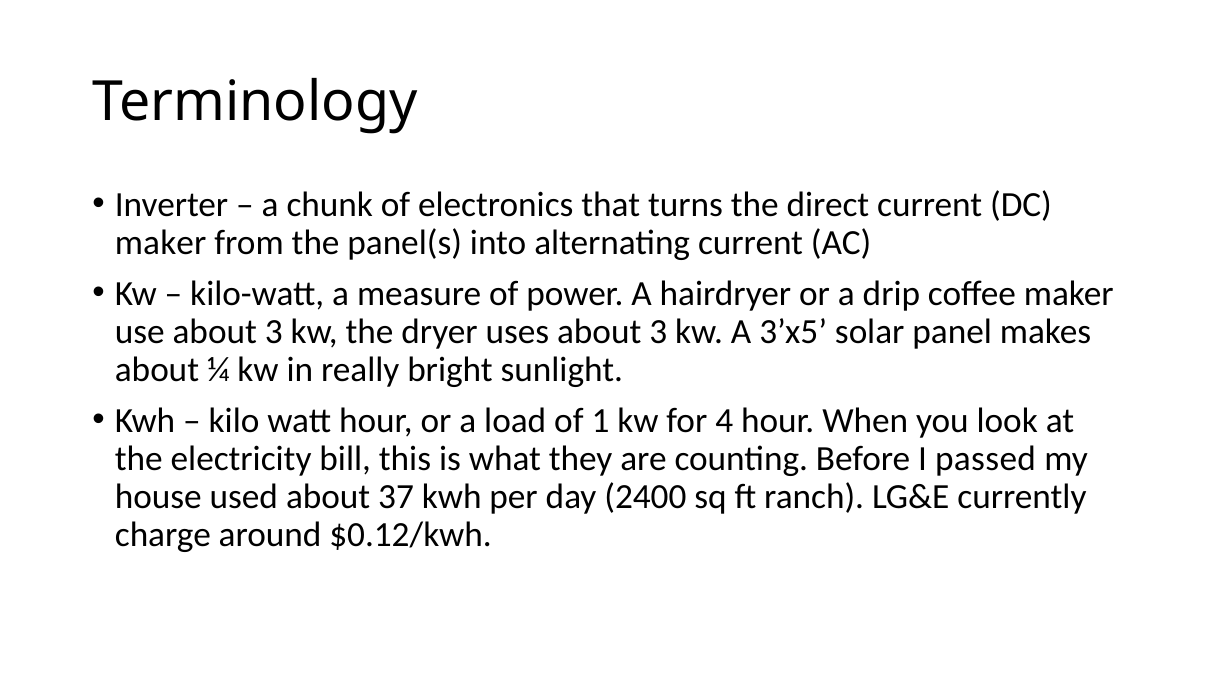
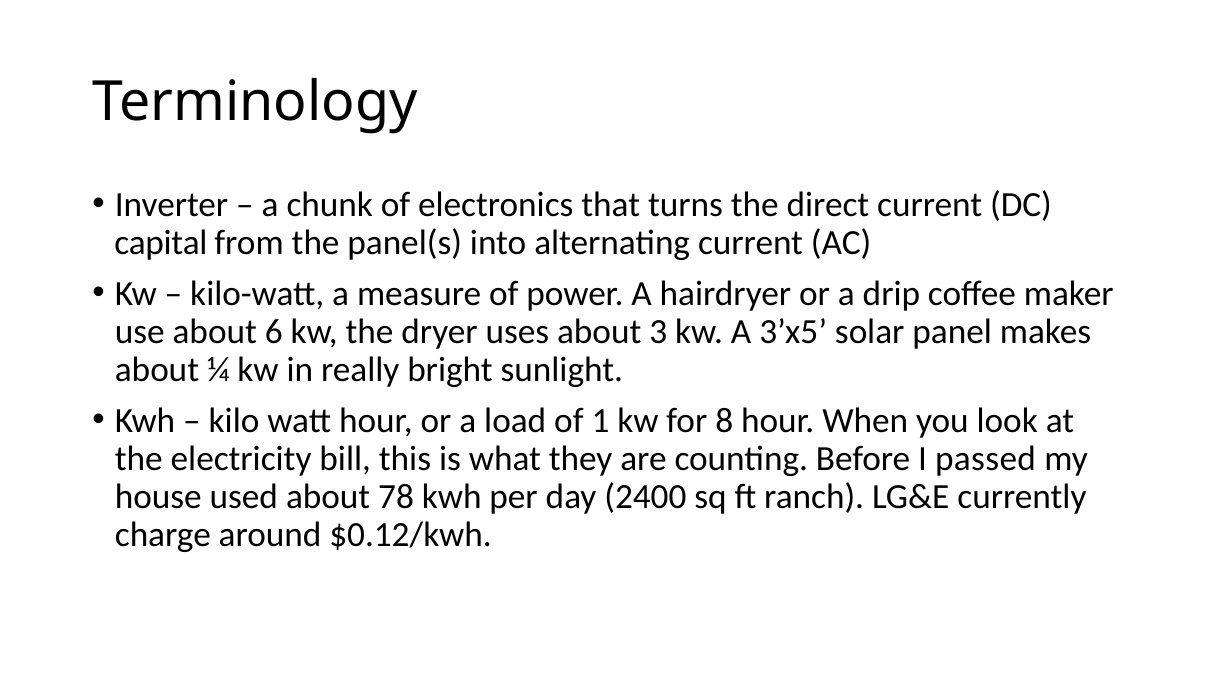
maker: maker -> capital (161, 243)
use about 3: 3 -> 6 (274, 332)
4: 4 -> 8 (724, 420)
37: 37 -> 78 (396, 497)
